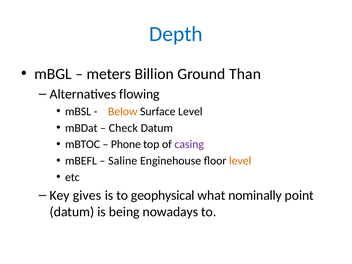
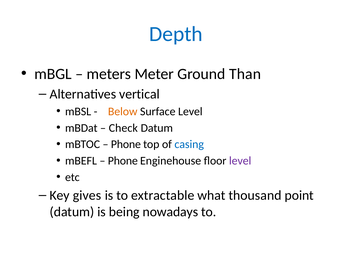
Billion: Billion -> Meter (154, 74)
flowing: flowing -> vertical (139, 94)
casing colour: purple -> blue (189, 144)
Saline: Saline -> Phone (123, 161)
level colour: orange -> purple (240, 161)
geophysical: geophysical -> extractable (163, 195)
nominally: nominally -> thousand (255, 195)
